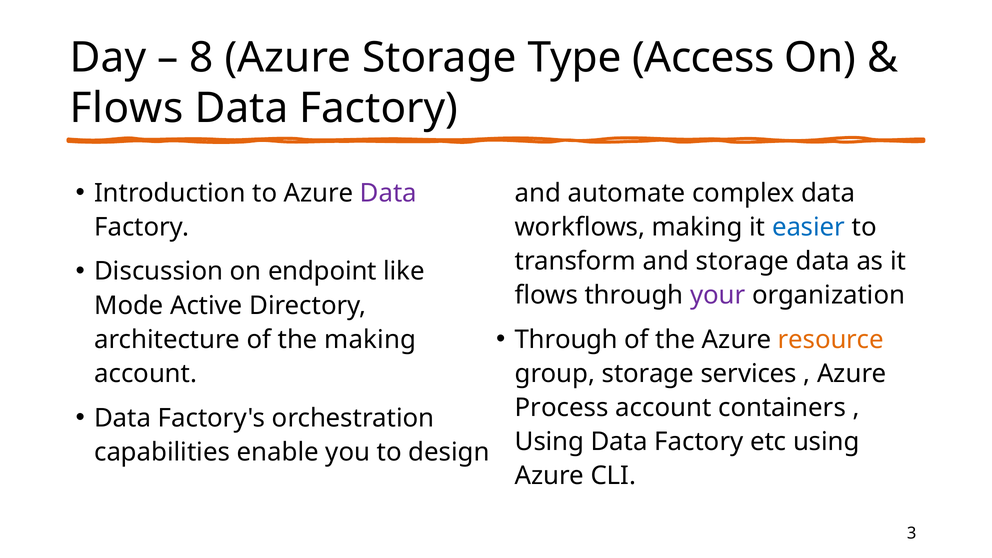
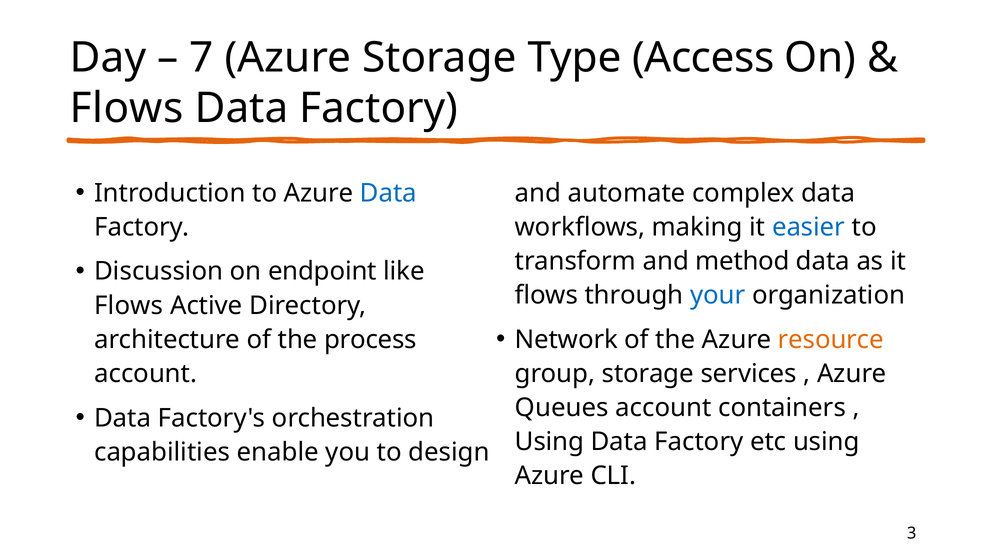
8: 8 -> 7 (202, 58)
Data colour: purple -> blue (388, 193)
and storage: storage -> method (743, 261)
your colour: purple -> blue (718, 295)
Mode: Mode -> Flows (129, 306)
Through: Through -> Network (566, 340)
the making: making -> process (370, 340)
Process: Process -> Queues (562, 408)
